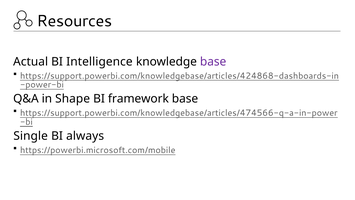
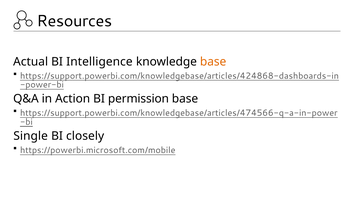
base colour: purple -> orange (213, 62)
Shape: Shape -> Action (73, 99)
framework: framework -> permission (138, 99)
always: always -> closely (85, 136)
